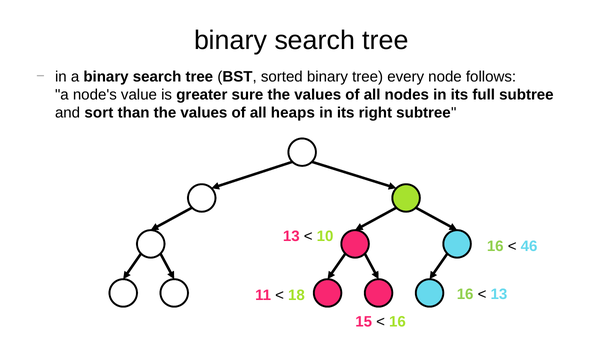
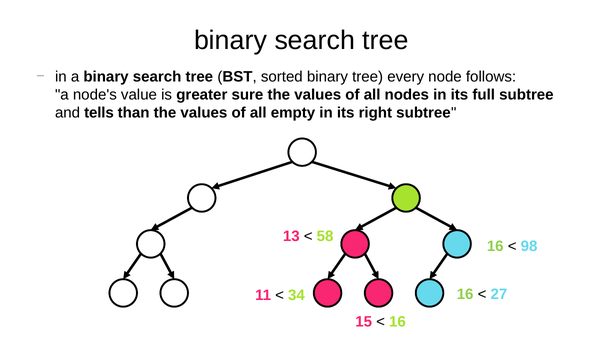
sort: sort -> tells (99, 113)
heaps: heaps -> empty (293, 113)
10: 10 -> 58 (325, 236)
46: 46 -> 98 (529, 246)
13: 13 -> 27 (499, 294)
18: 18 -> 34 (296, 295)
